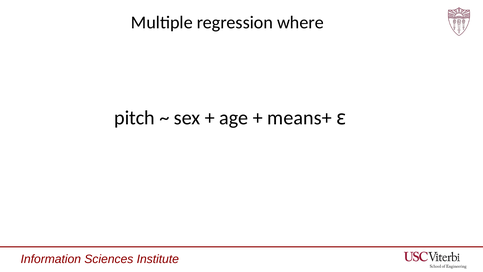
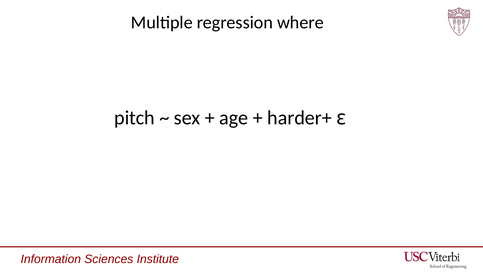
means+: means+ -> harder+ (300, 118)
